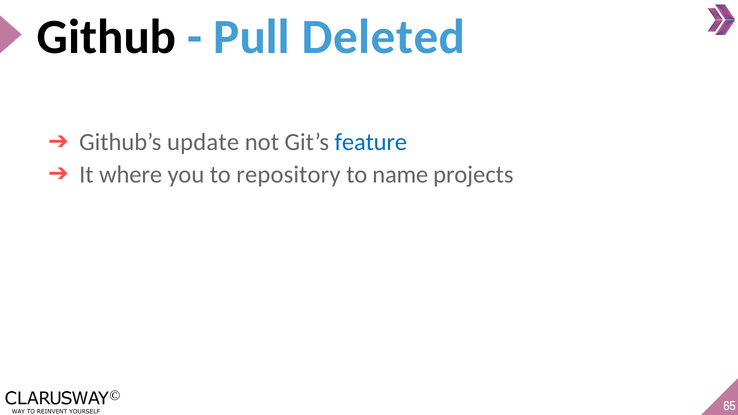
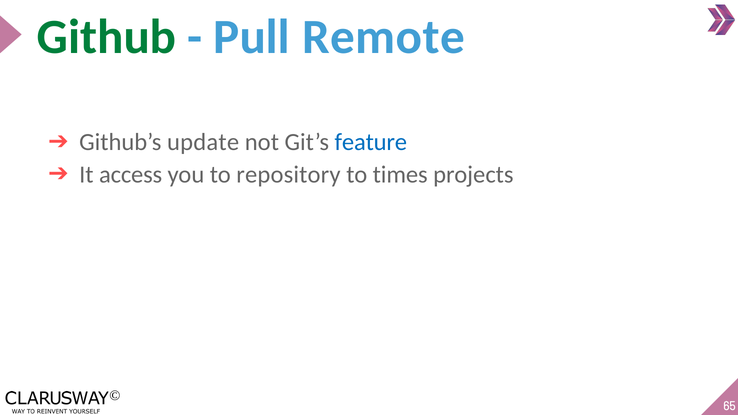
Github colour: black -> green (107, 37)
Deleted: Deleted -> Remote (384, 37)
where: where -> access (131, 175)
name: name -> times (400, 175)
